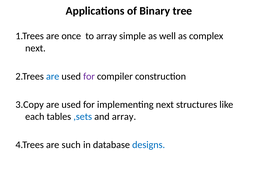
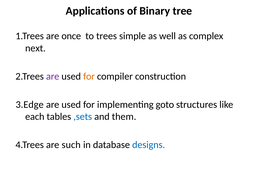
to array: array -> trees (107, 36)
are colour: blue -> purple (53, 76)
for colour: purple -> orange (89, 76)
3.Copy: 3.Copy -> 3.Edge (30, 104)
implementing next: next -> goto (165, 104)
and array: array -> them (124, 116)
